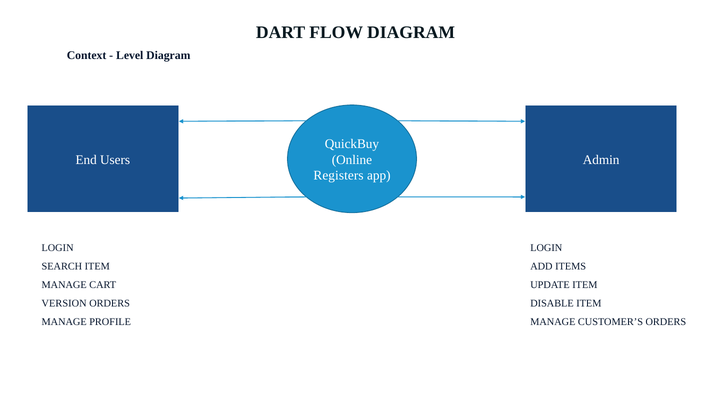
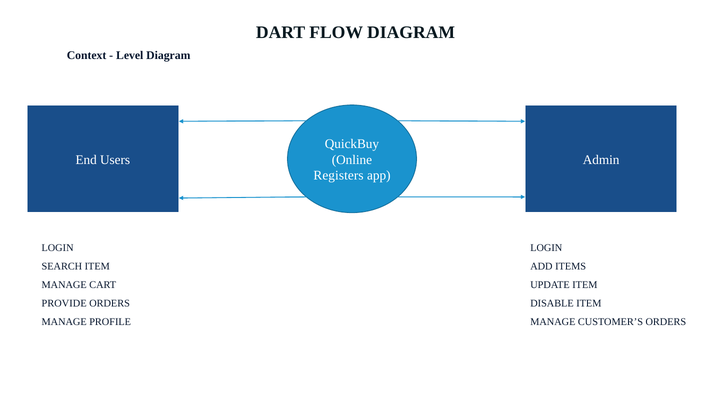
VERSION: VERSION -> PROVIDE (64, 303)
